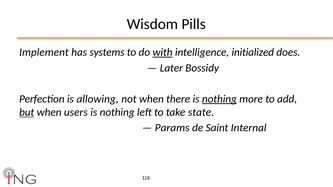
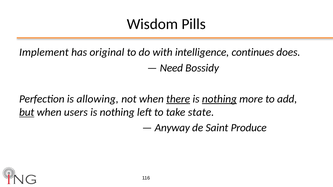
systems: systems -> original (107, 52)
with underline: present -> none (163, 52)
initialized: initialized -> continues (253, 52)
Later: Later -> Need (171, 68)
there underline: none -> present (178, 99)
Params: Params -> Anyway (172, 128)
Internal: Internal -> Produce (249, 128)
